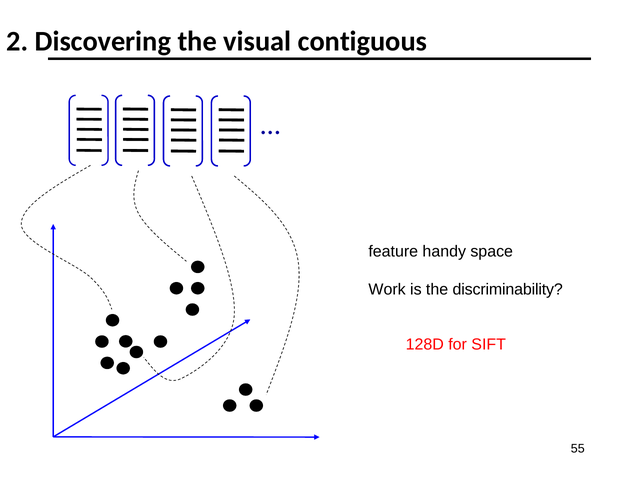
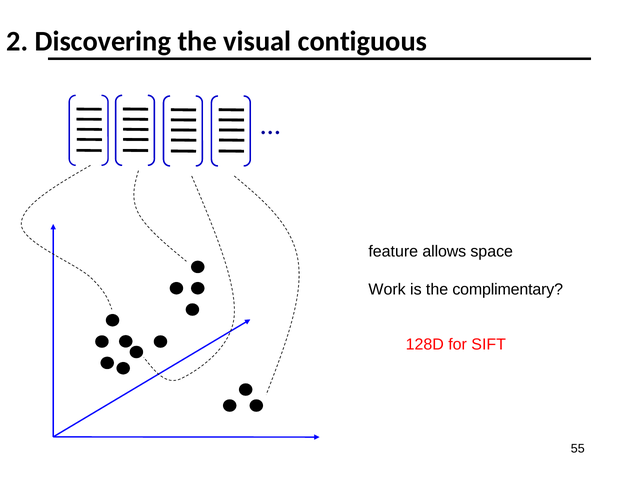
handy: handy -> allows (444, 251)
discriminability: discriminability -> complimentary (508, 289)
